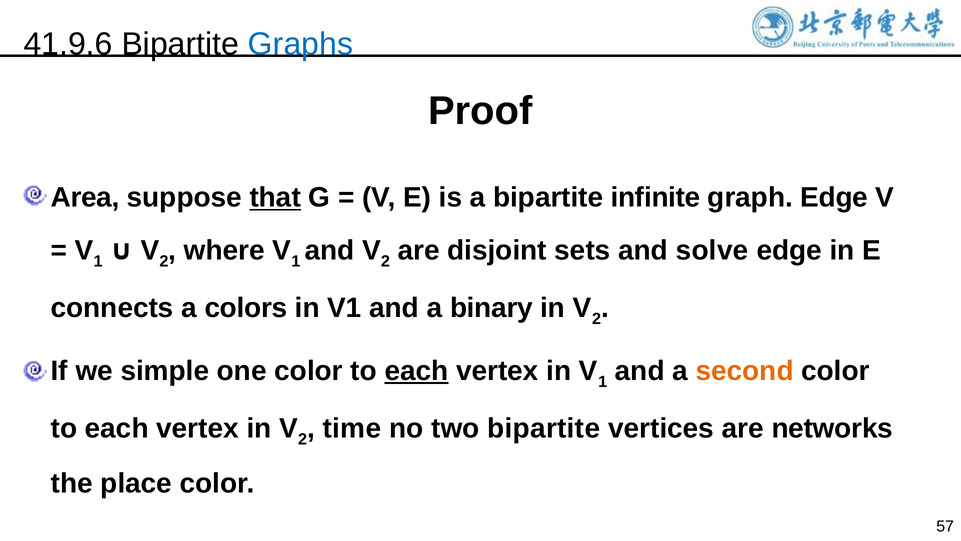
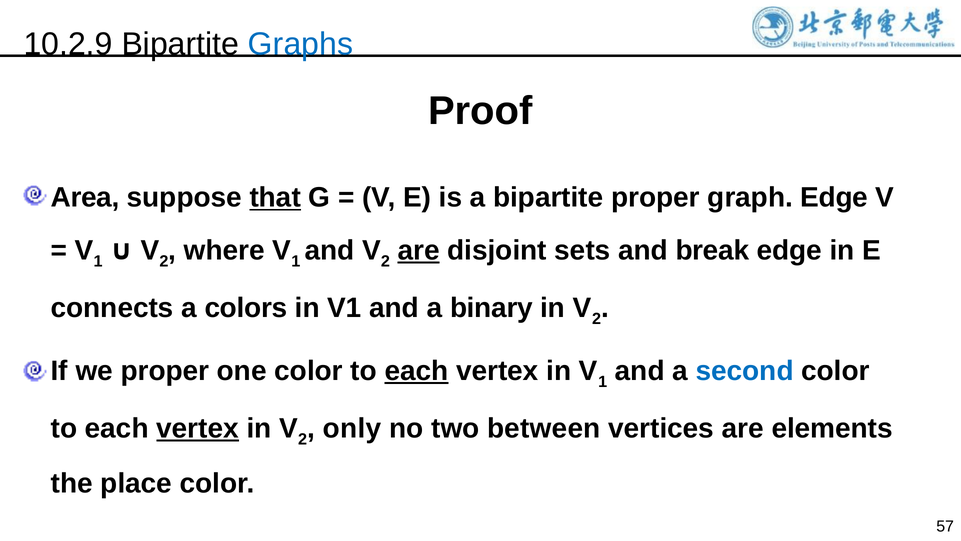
41.9.6: 41.9.6 -> 10.2.9 (68, 44)
bipartite infinite: infinite -> proper (655, 197)
are underline: none -> present (419, 250)
solve: solve -> break (712, 250)
we simple: simple -> proper (165, 371)
second colour: orange -> blue (745, 371)
vertex underline: none -> present (198, 428)
time: time -> only (352, 428)
two bipartite: bipartite -> between (544, 428)
networks: networks -> elements (832, 428)
